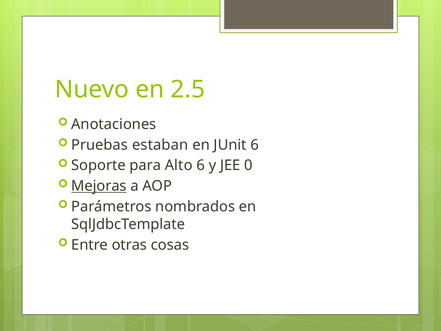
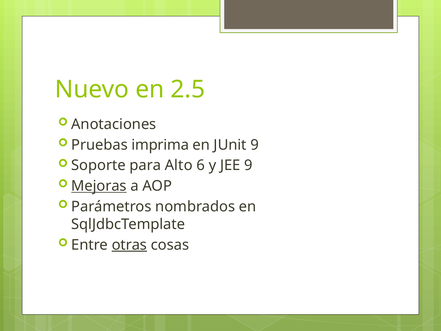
estaban: estaban -> imprima (160, 145)
JUnit 6: 6 -> 9 (255, 145)
JEE 0: 0 -> 9 (248, 165)
otras underline: none -> present (129, 245)
